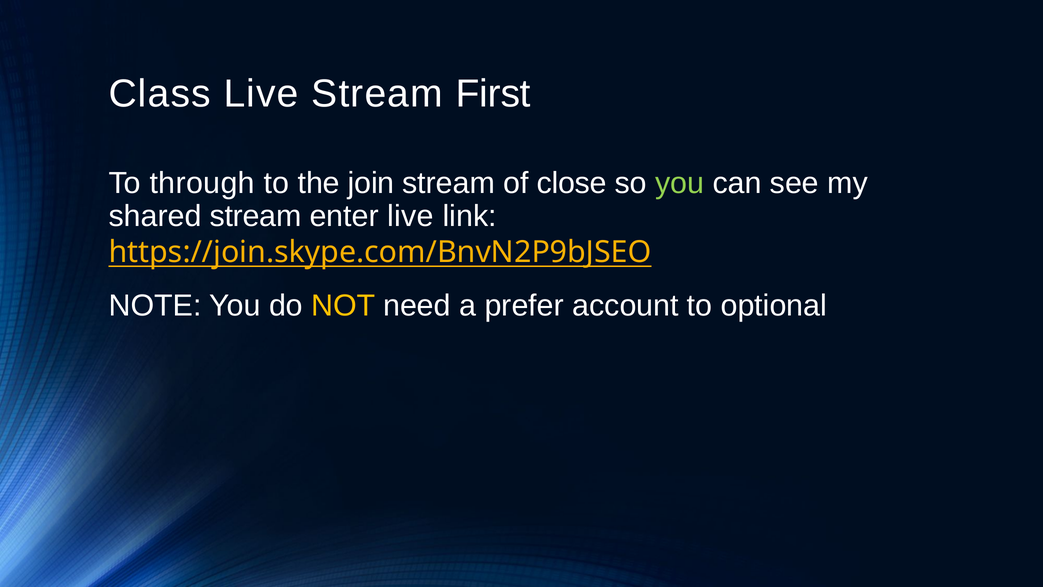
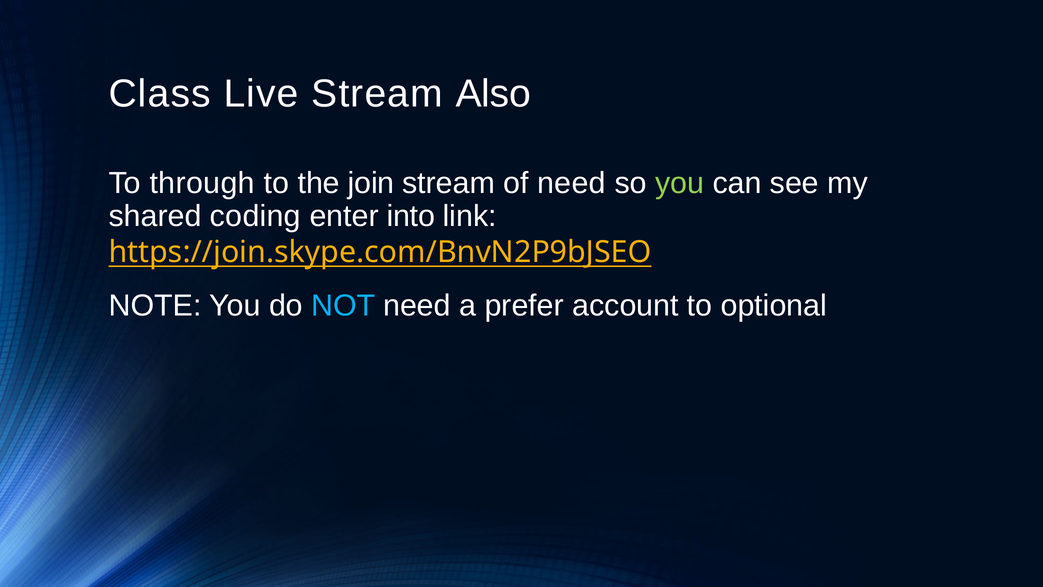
First: First -> Also (493, 94)
of close: close -> need (571, 183)
shared stream: stream -> coding (255, 216)
enter live: live -> into (411, 216)
NOT colour: yellow -> light blue (343, 306)
